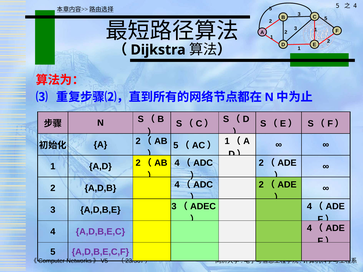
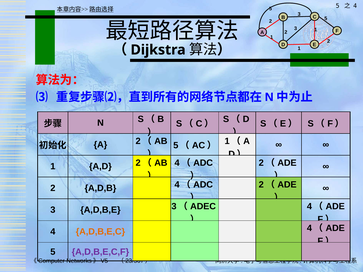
A,D,B,E,C colour: purple -> orange (100, 232)
